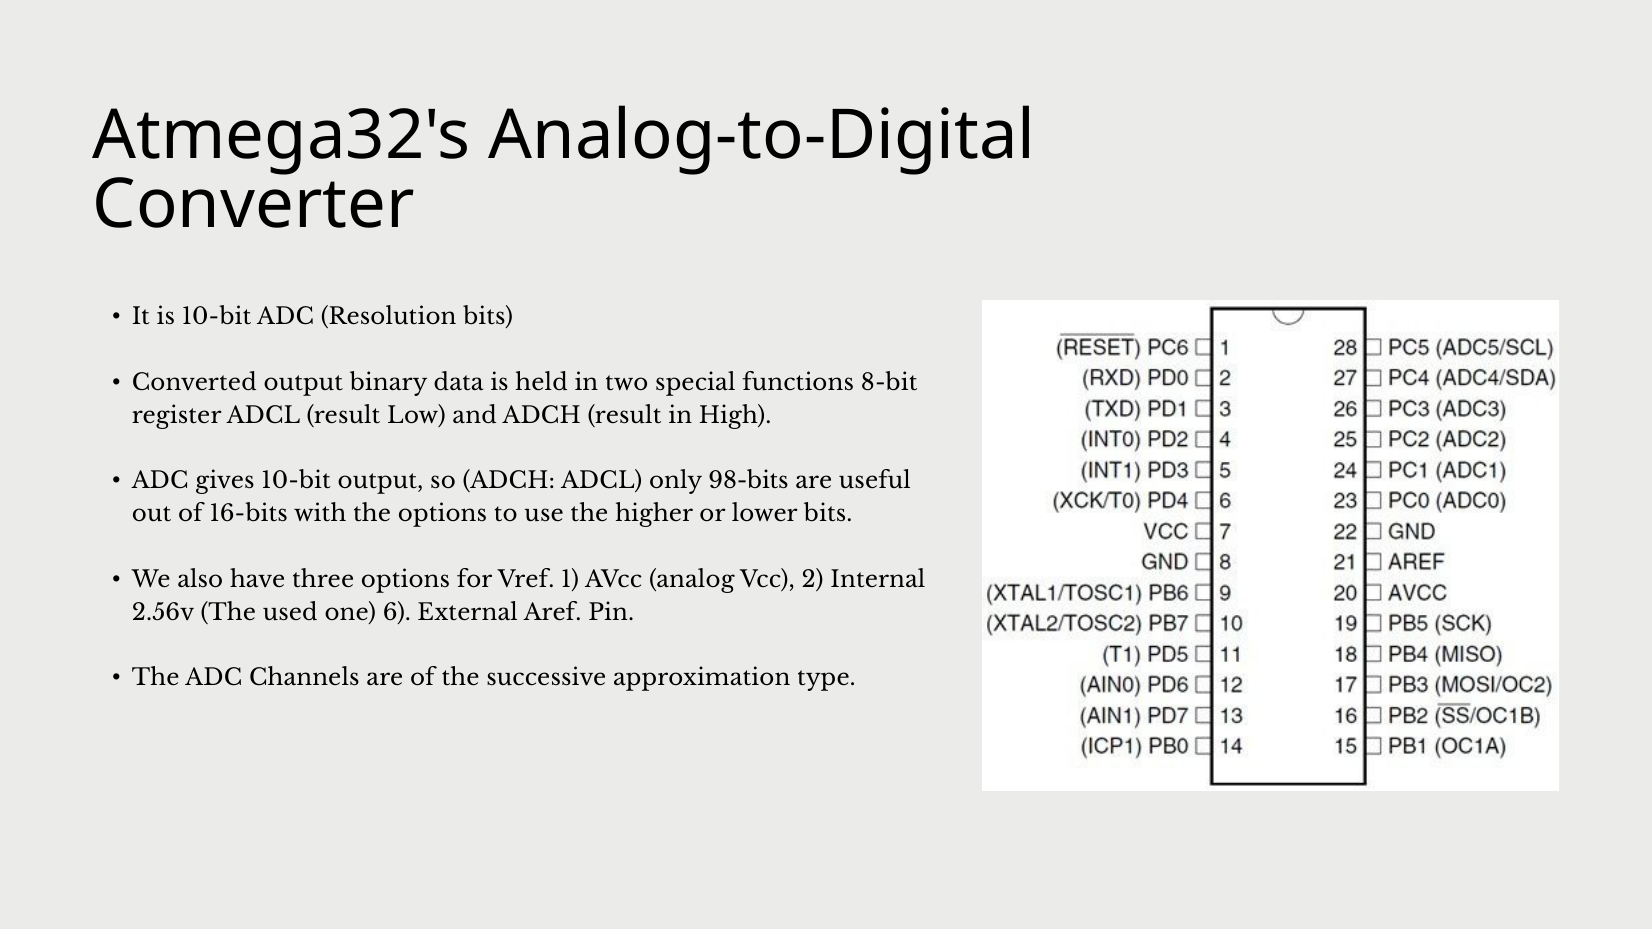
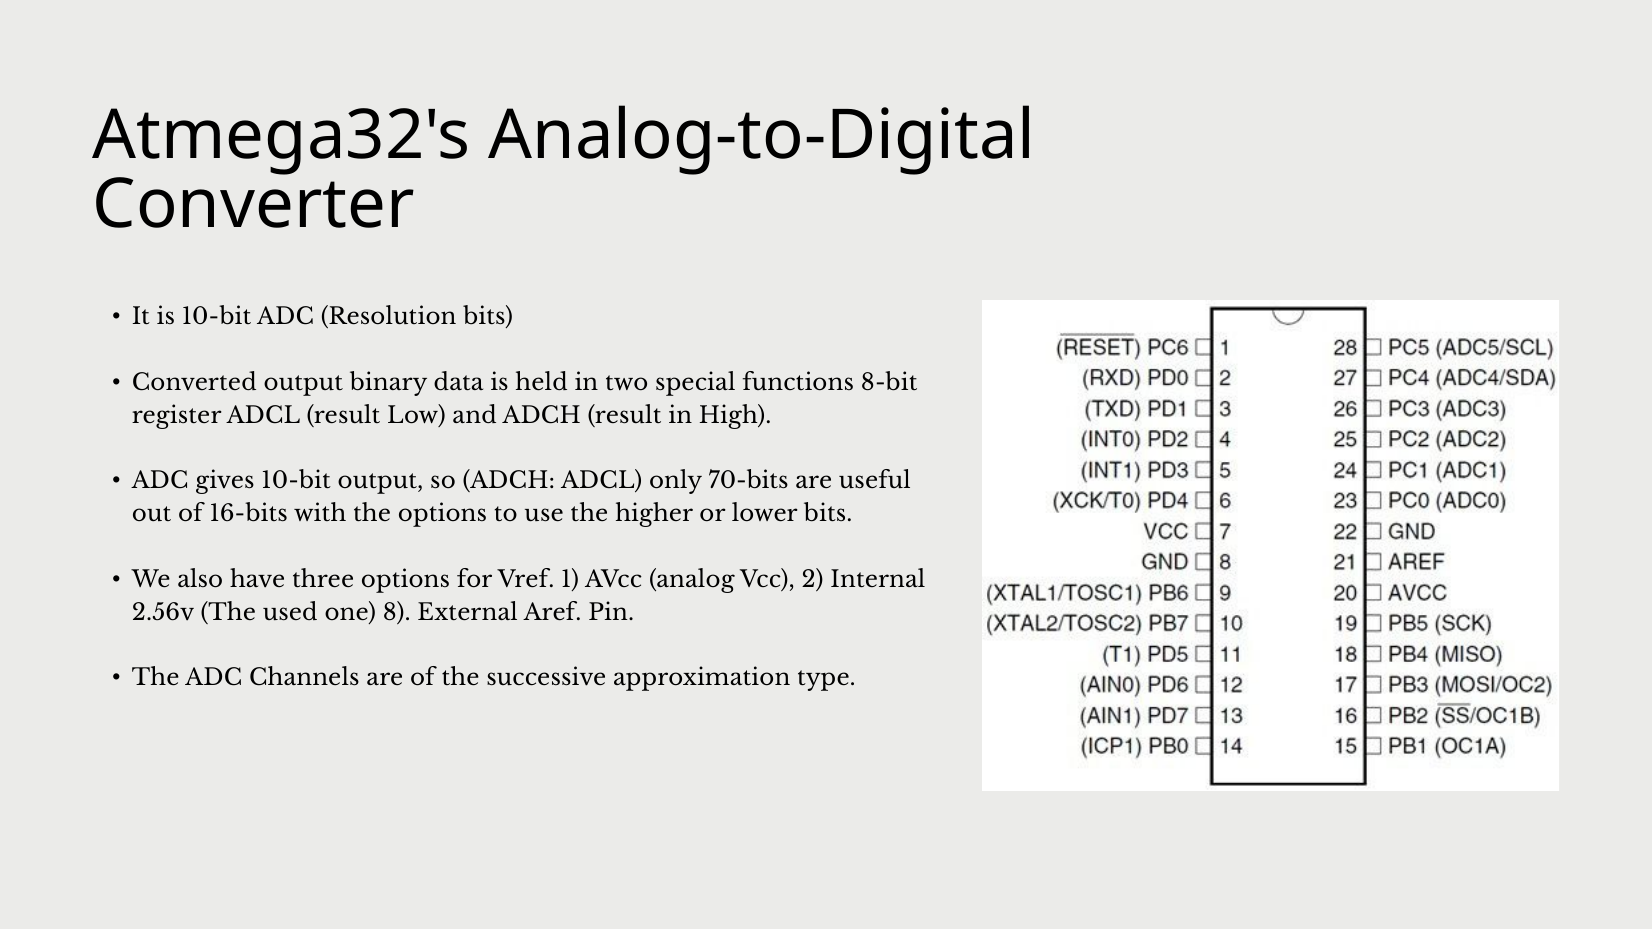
98-bits: 98-bits -> 70-bits (748, 481)
6: 6 -> 8 (397, 613)
